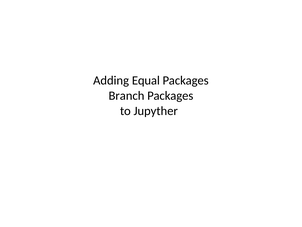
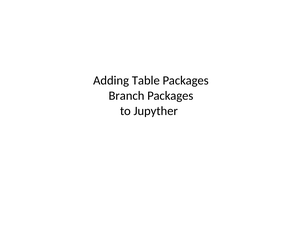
Equal: Equal -> Table (146, 80)
